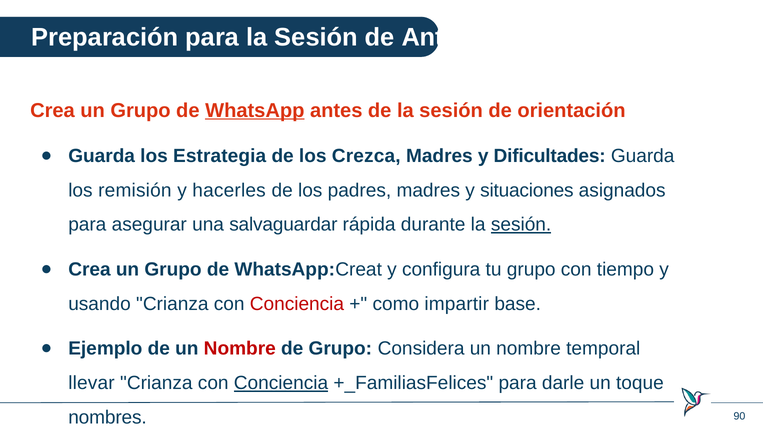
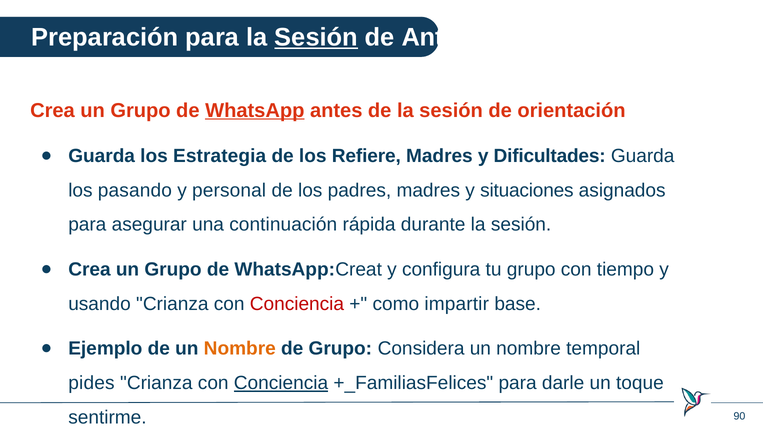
Sesión underline: none -> present (316, 37)
Crezca: Crezca -> Refiere (366, 156)
remisión: remisión -> pasando (135, 190)
hacerles: hacerles -> personal (229, 190)
salvaguardar: salvaguardar -> continuación (283, 225)
sesión underline: present -> none (521, 225)
Nombre colour: red -> orange (240, 349)
llevar: llevar -> pides (91, 383)
nombres: nombres -> sentirme (107, 418)
